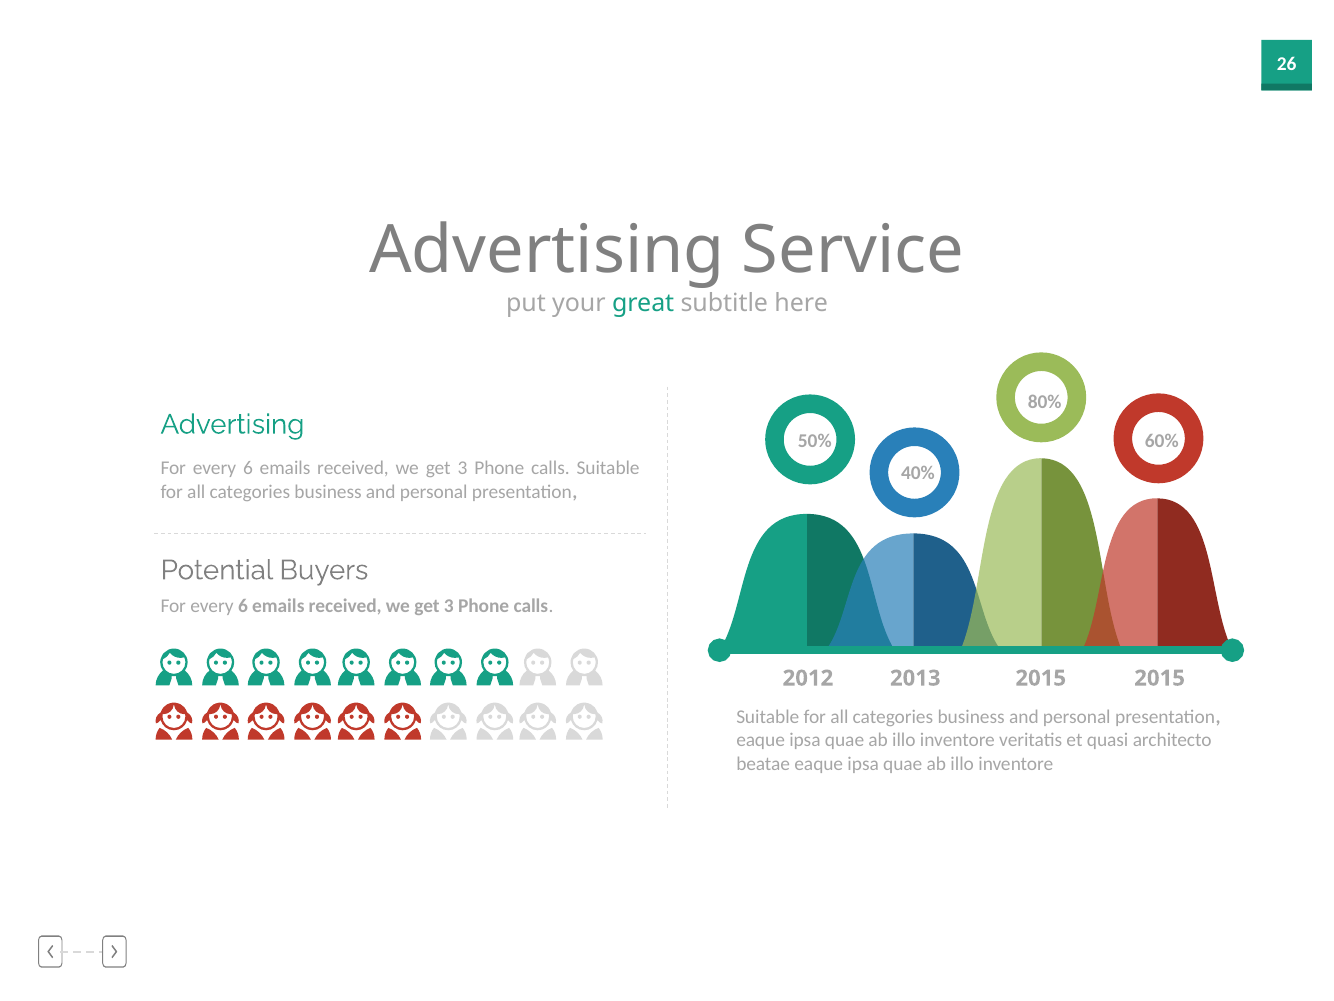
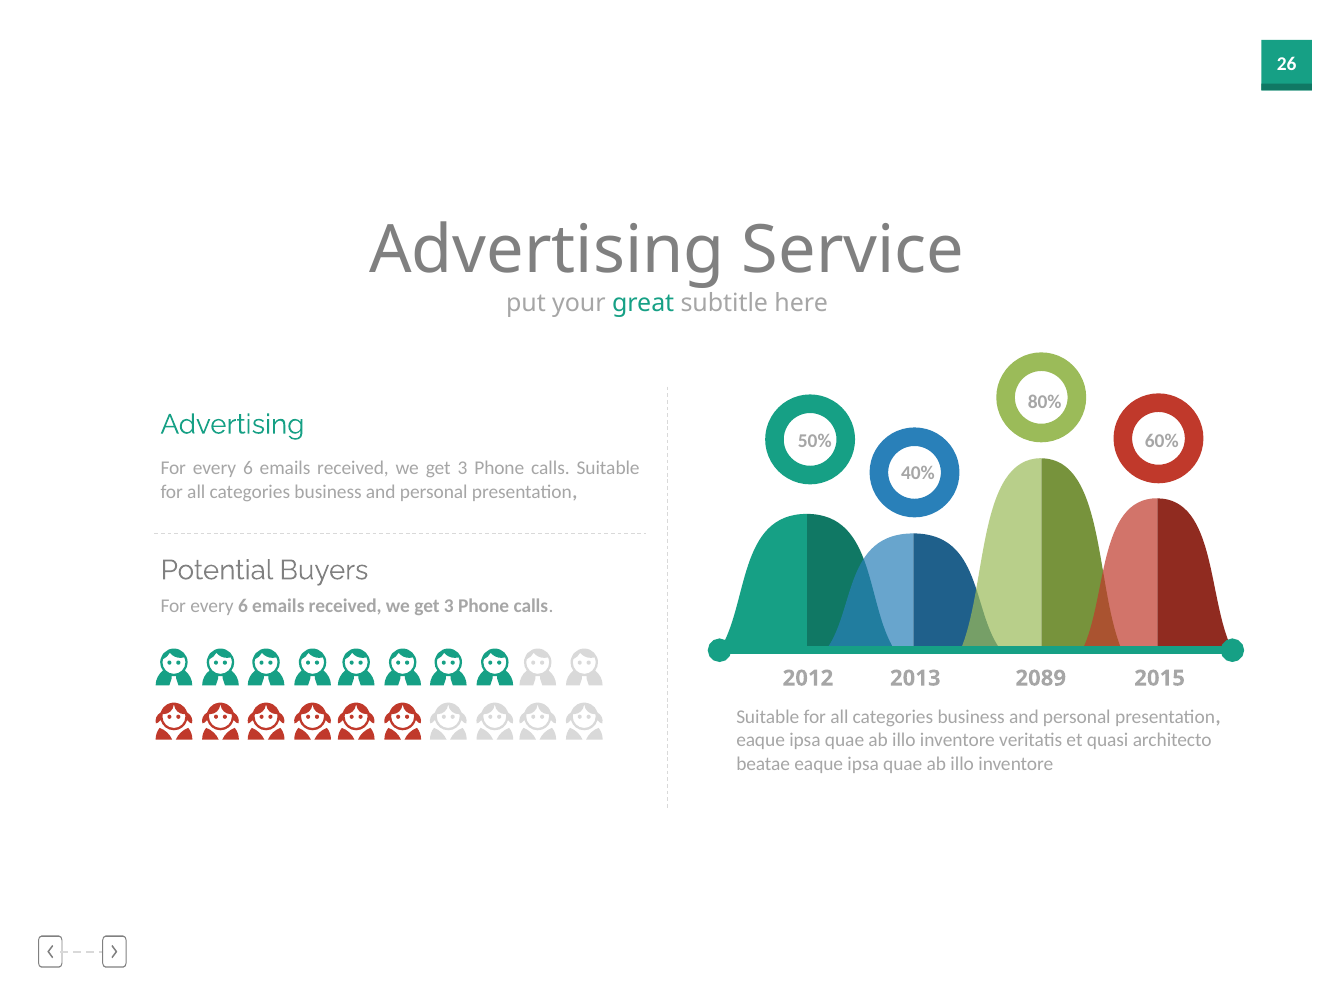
2013 2015: 2015 -> 2089 (1041, 678)
